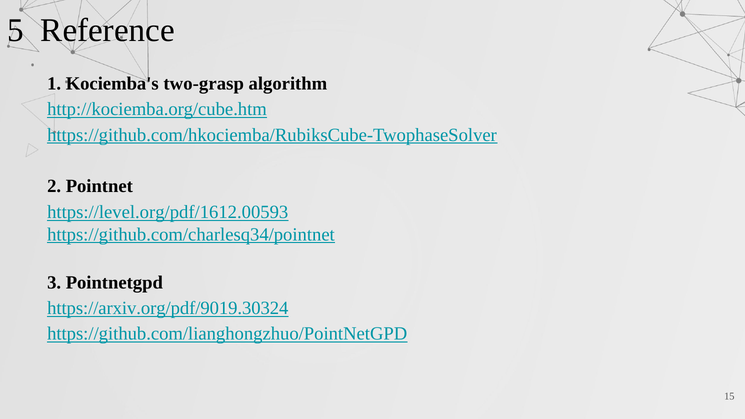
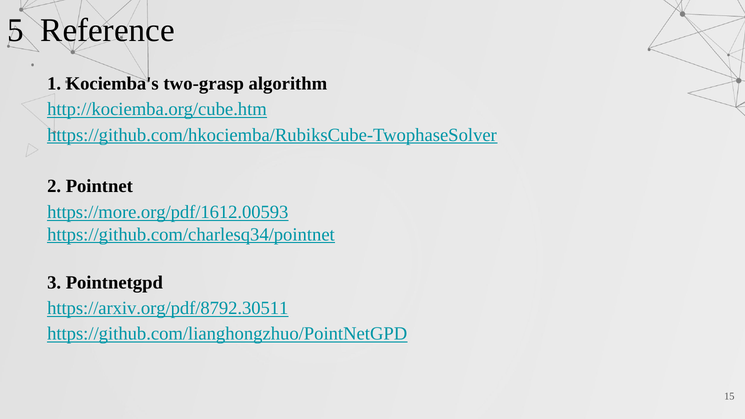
https://level.org/pdf/1612.00593: https://level.org/pdf/1612.00593 -> https://more.org/pdf/1612.00593 (168, 212)
https://arxiv.org/pdf/9019.30324: https://arxiv.org/pdf/9019.30324 -> https://arxiv.org/pdf/8792.30511 (168, 308)
